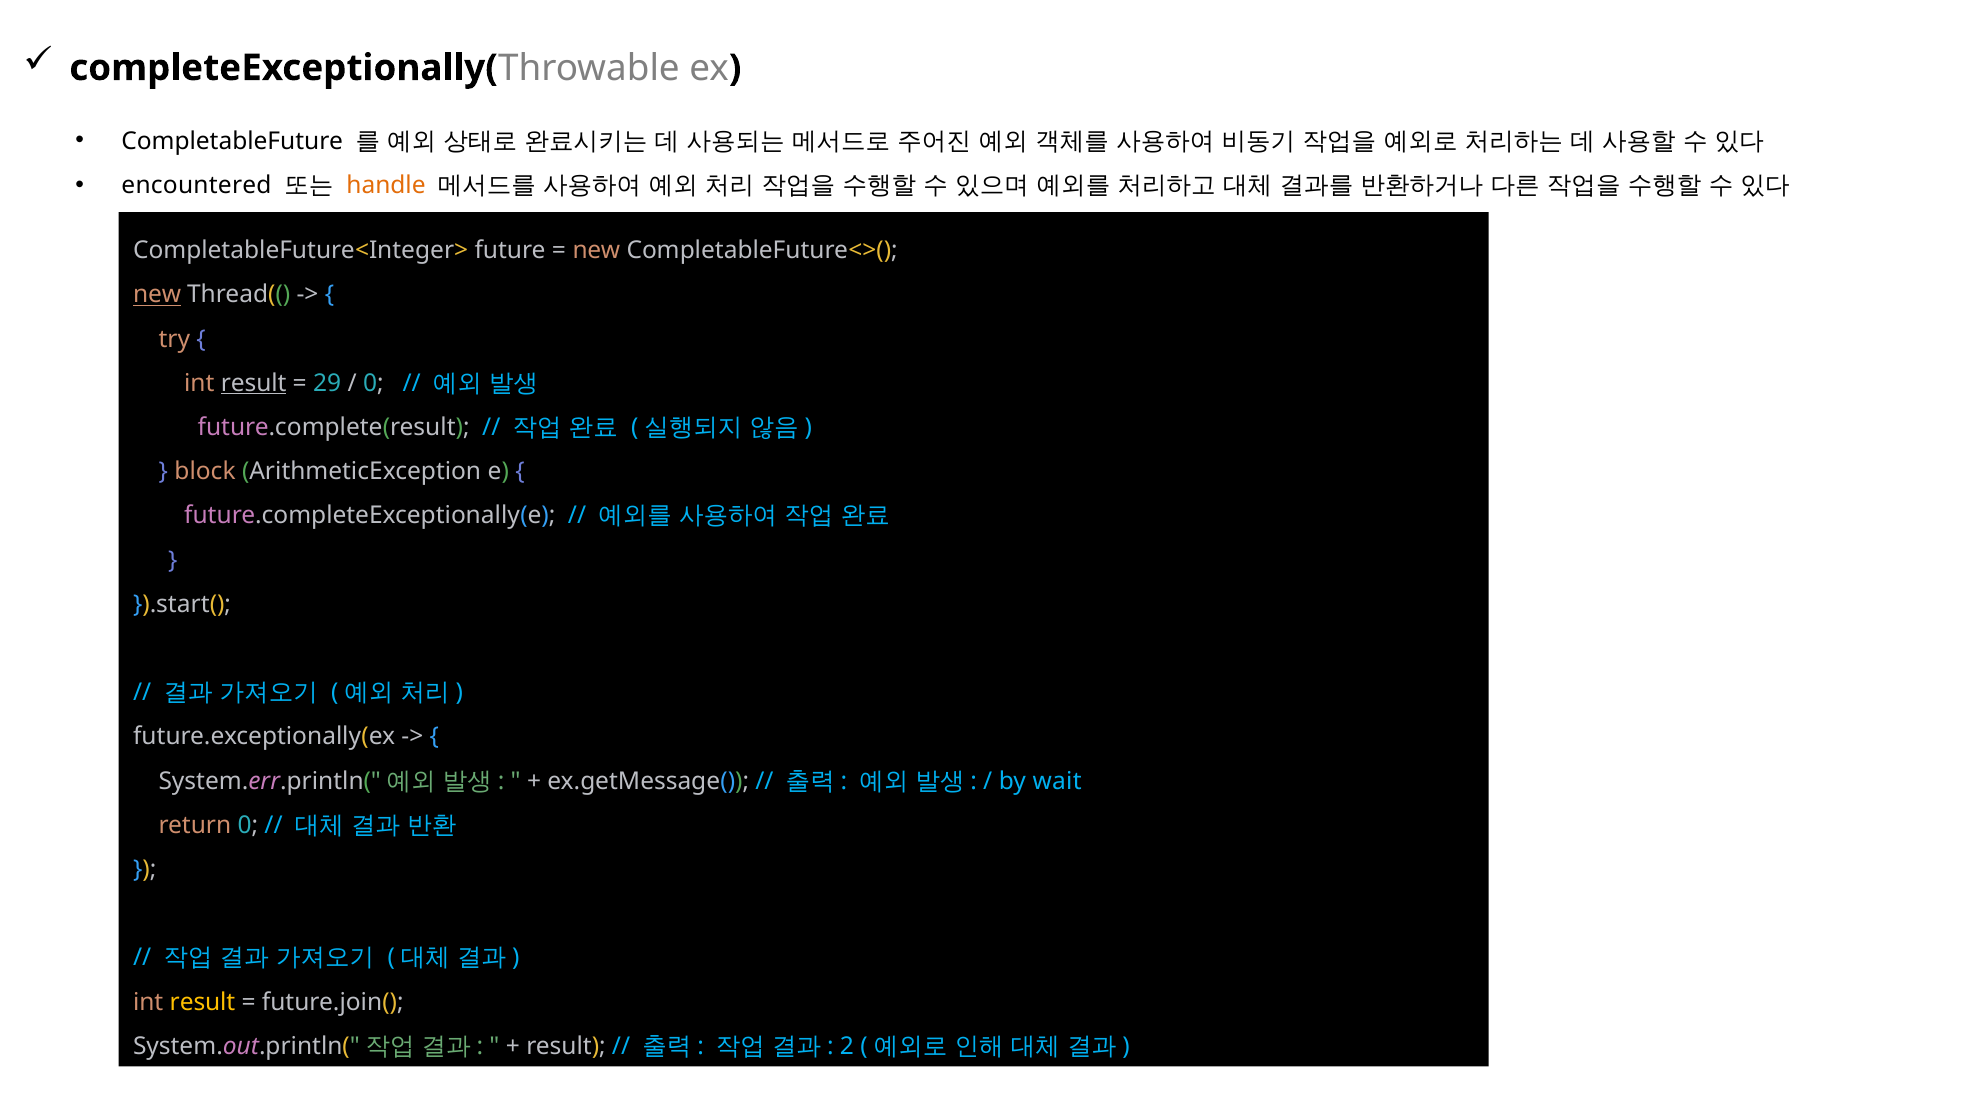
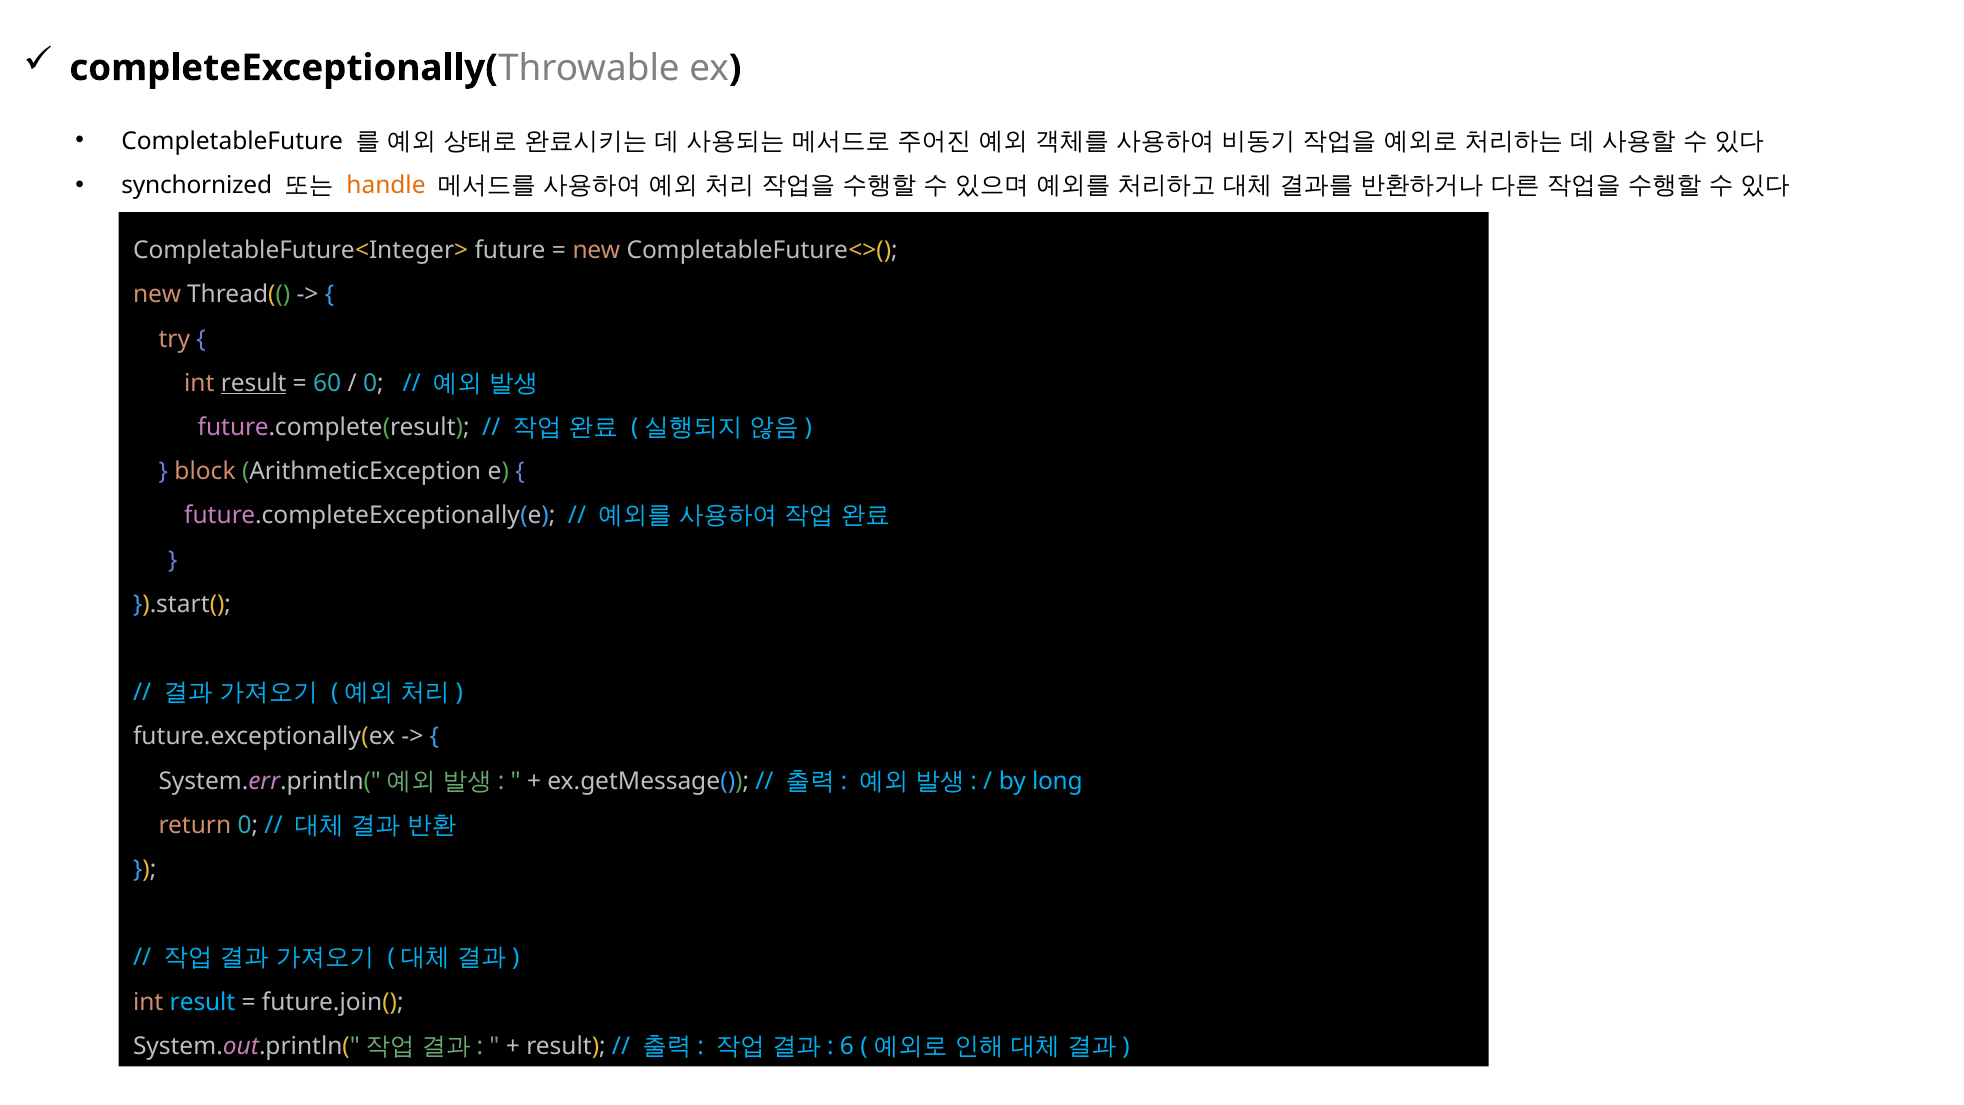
encountered: encountered -> synchornized (197, 185)
new underline: present -> none (157, 295)
29: 29 -> 60 (327, 383)
wait: wait -> long (1057, 781)
result colour: yellow -> light blue (203, 1002)
2: 2 -> 6 (847, 1046)
